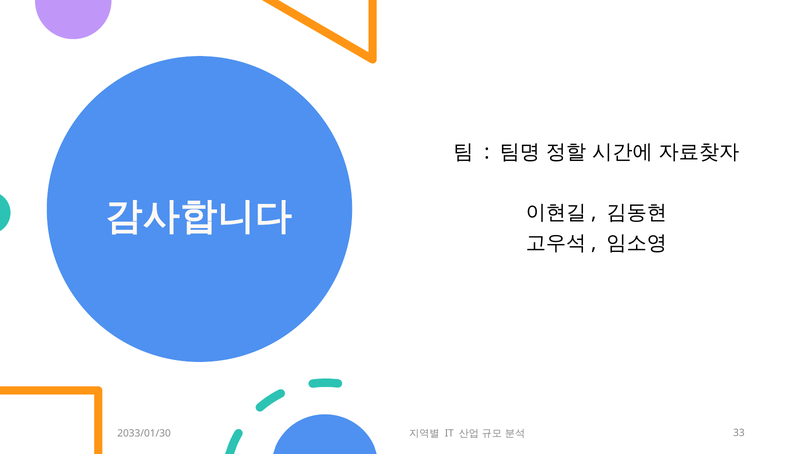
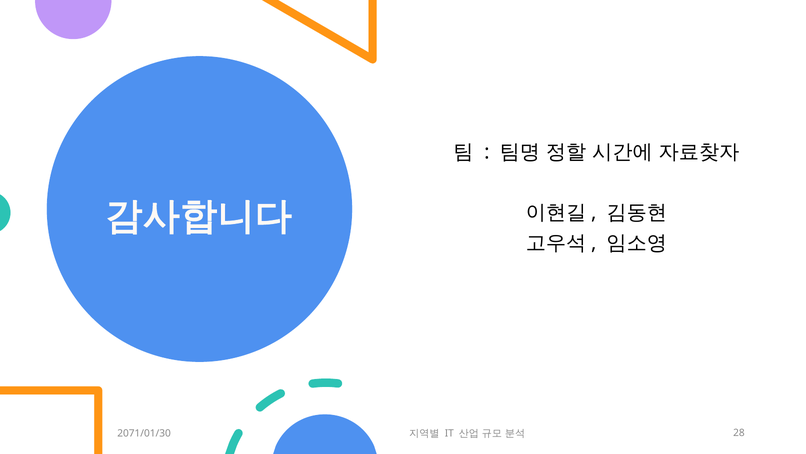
2033/01/30: 2033/01/30 -> 2071/01/30 (144, 433)
33: 33 -> 28 (739, 432)
